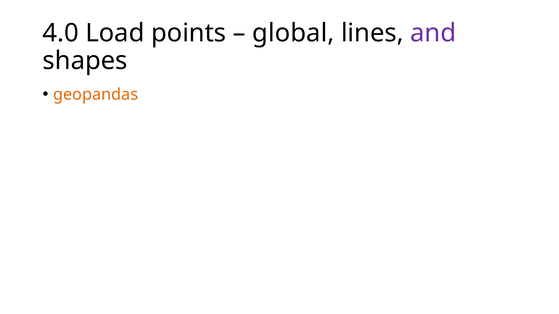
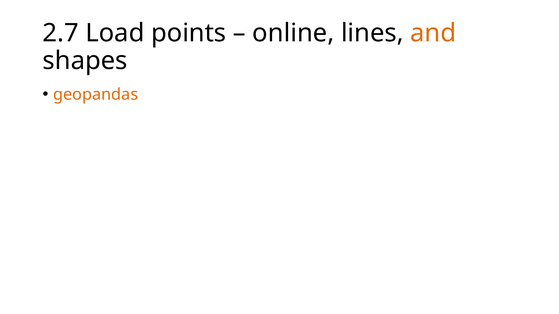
4.0: 4.0 -> 2.7 (61, 33)
global: global -> online (293, 33)
and colour: purple -> orange (433, 33)
